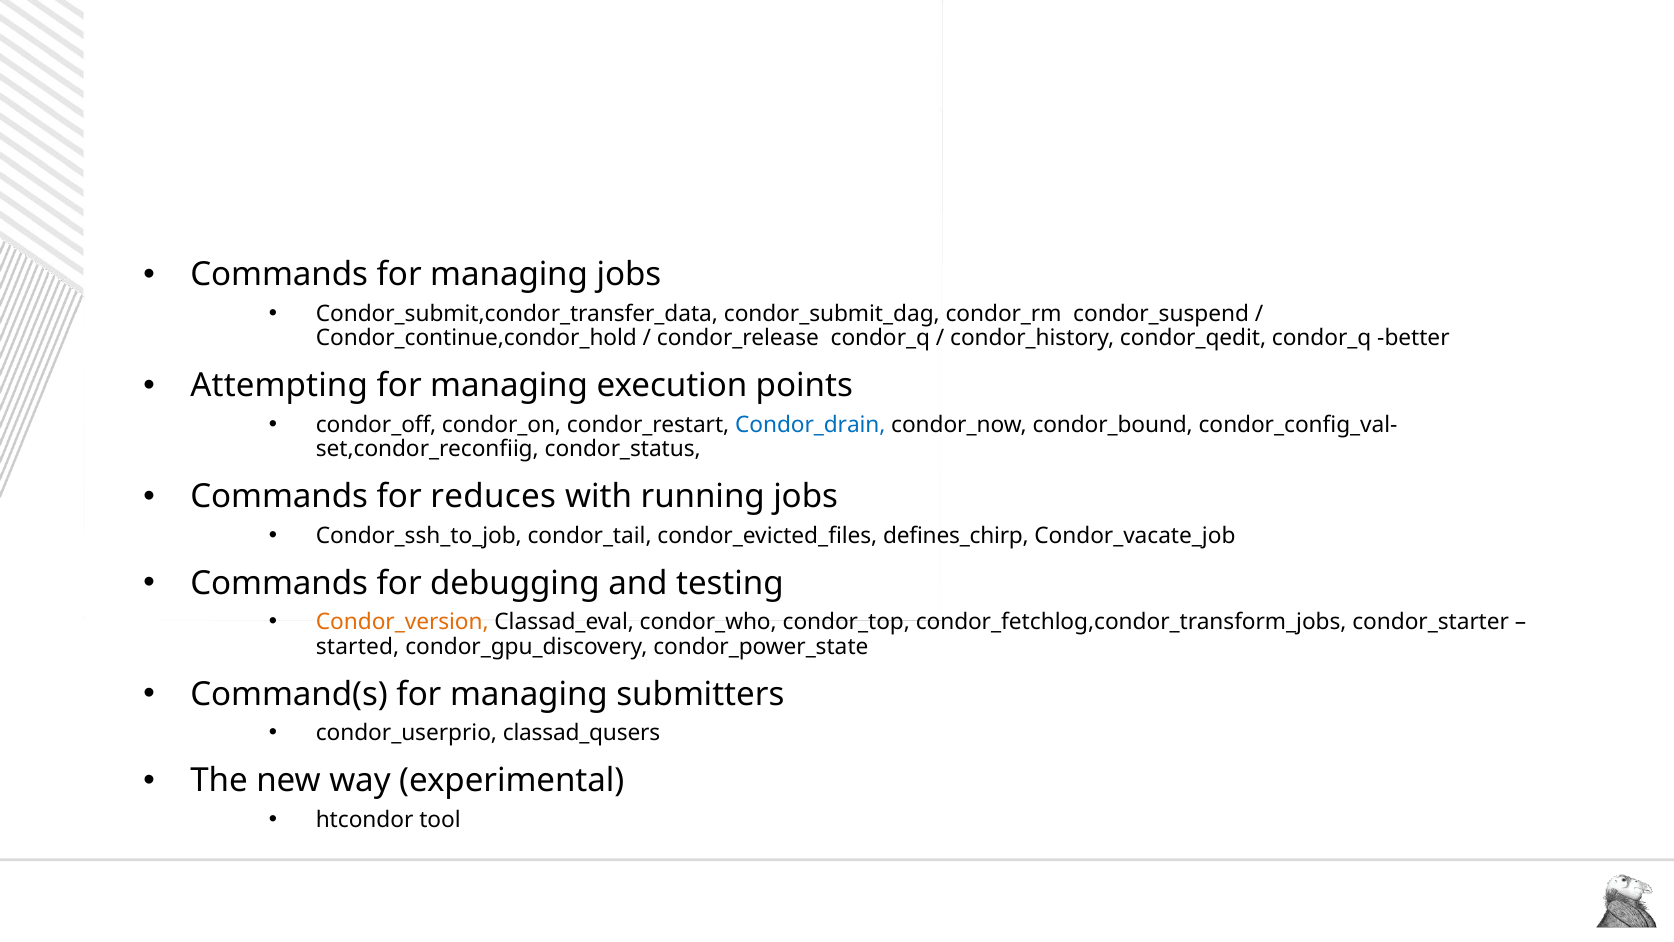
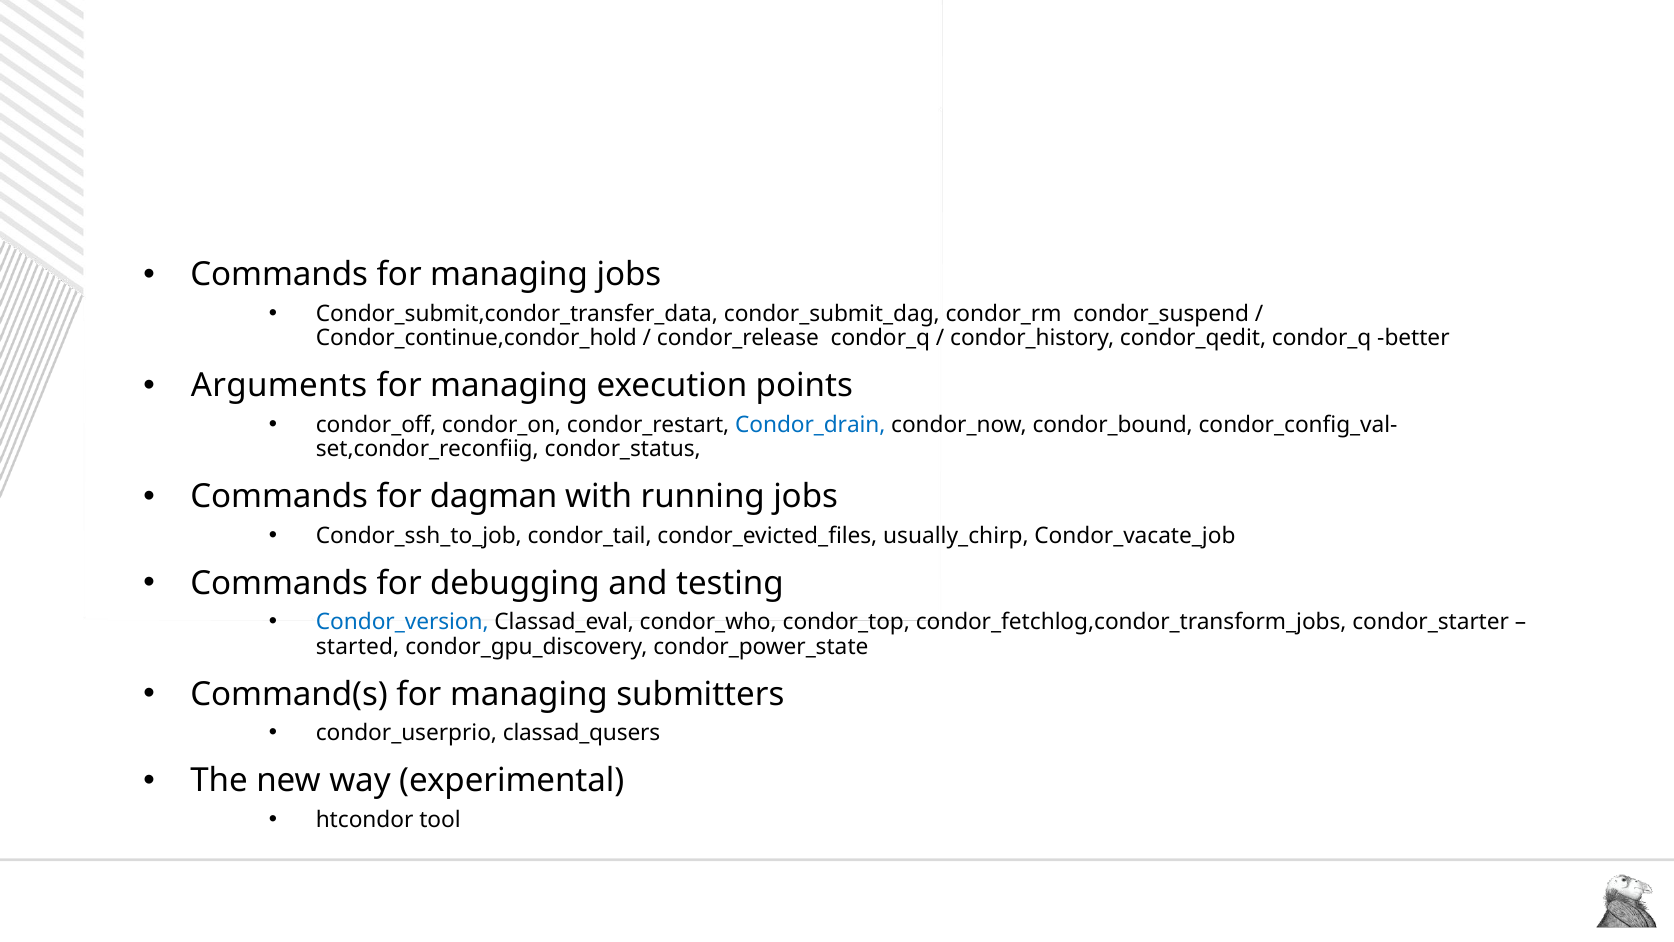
Attempting: Attempting -> Arguments (279, 386)
reduces: reduces -> dagman (494, 497)
defines_chirp: defines_chirp -> usually_chirp (956, 535)
Condor_version colour: orange -> blue (402, 622)
